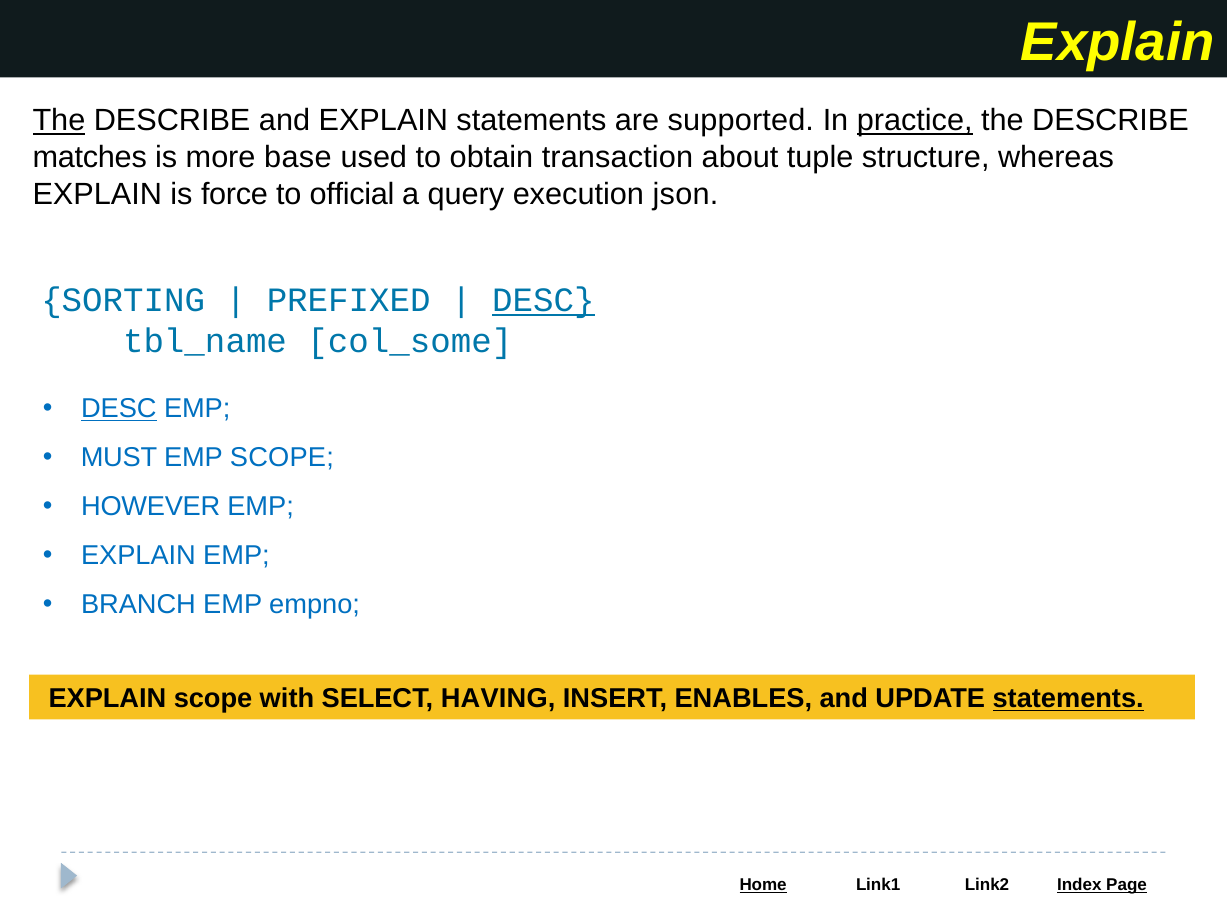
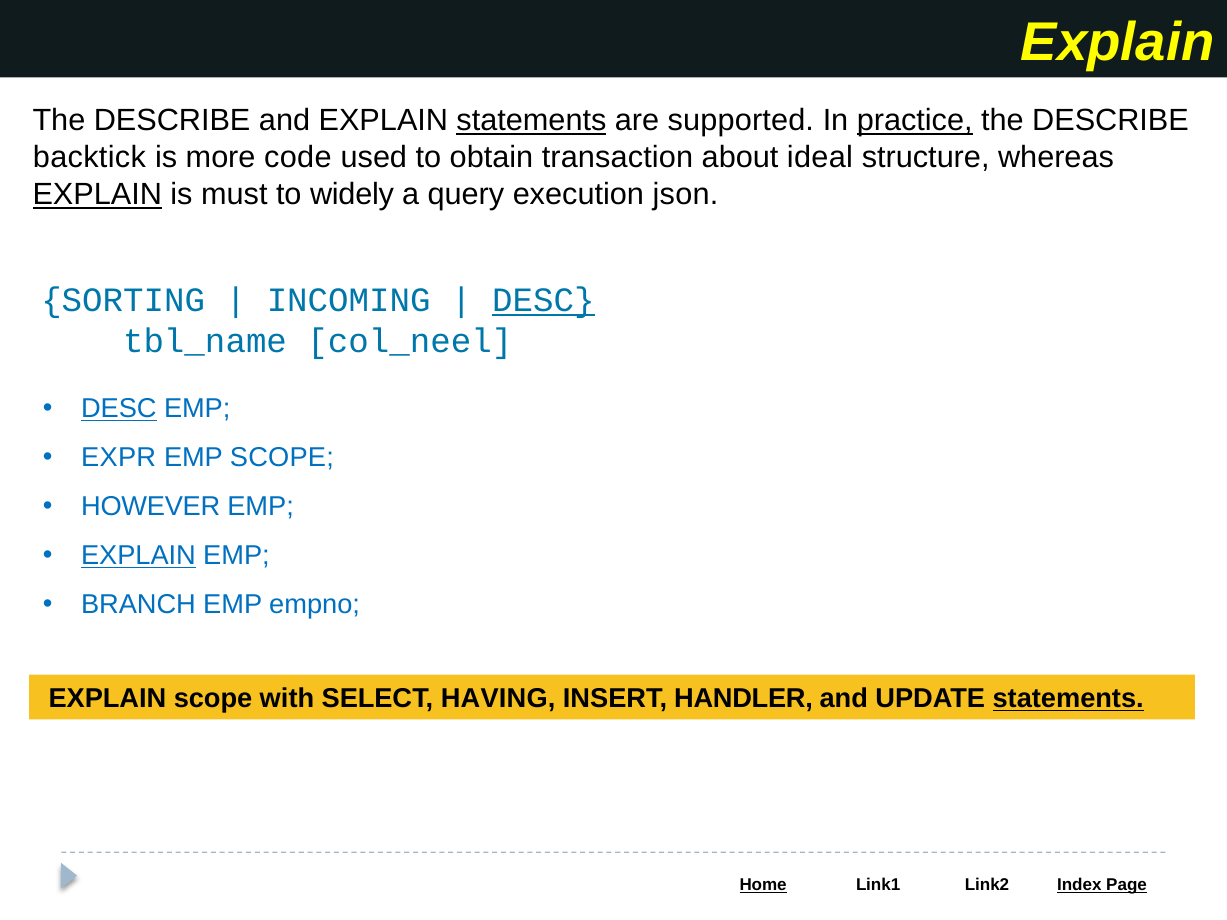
The underline: present -> none (59, 121)
statements underline: none -> present (531, 121)
matches: matches -> backtick (89, 158)
base: base -> code (298, 158)
tuple: tuple -> ideal (820, 158)
EXPLAIN underline: none -> present (97, 195)
force: force -> must (234, 195)
official: official -> widely (352, 195)
PREFIXED: PREFIXED -> INCOMING (349, 300)
col_some: col_some -> col_neel (410, 341)
MUST: MUST -> EXPR (119, 458)
EXPLAIN underline: none -> present (138, 556)
ENABLES: ENABLES -> HANDLER (743, 699)
